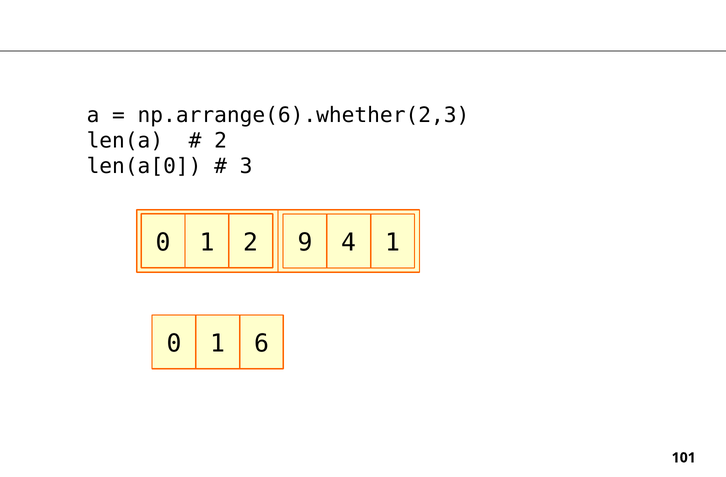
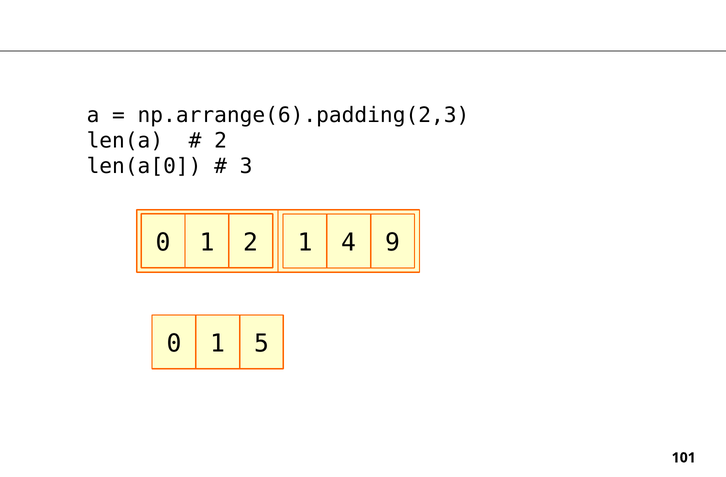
np.arrange(6).whether(2,3: np.arrange(6).whether(2,3 -> np.arrange(6).padding(2,3 (303, 115)
2 9: 9 -> 1 (305, 243)
4 1: 1 -> 9 (393, 243)
6: 6 -> 5 (262, 344)
